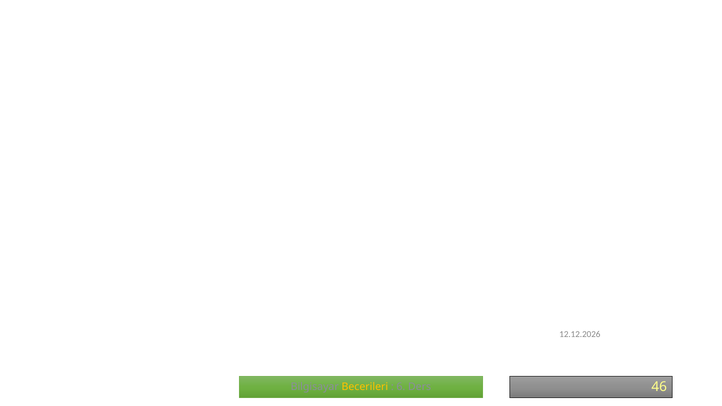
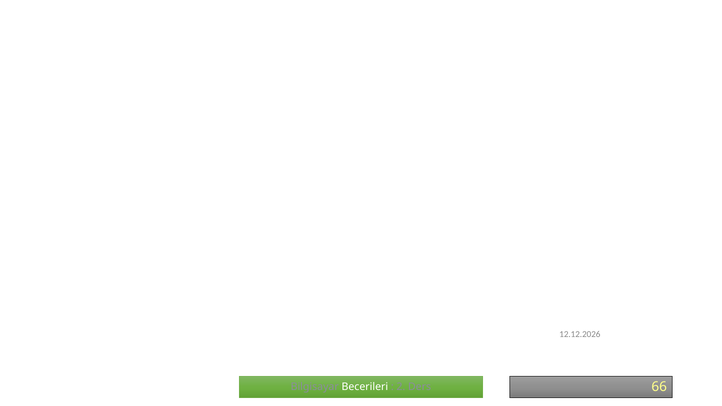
Becerileri colour: yellow -> white (365, 387)
6: 6 -> 2 (401, 387)
46: 46 -> 66 (659, 387)
